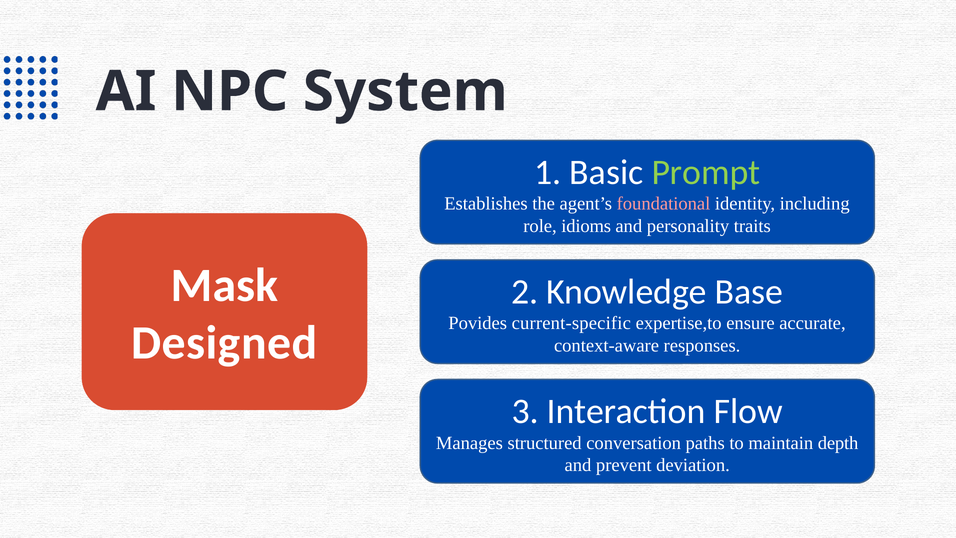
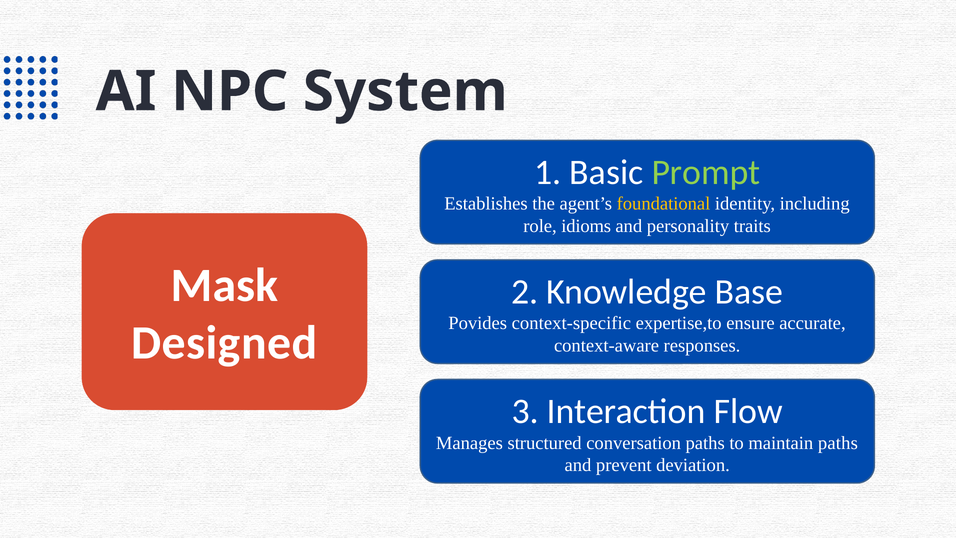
foundational colour: pink -> yellow (664, 204)
current-specific: current-specific -> context-specific (571, 323)
maintain depth: depth -> paths (838, 443)
